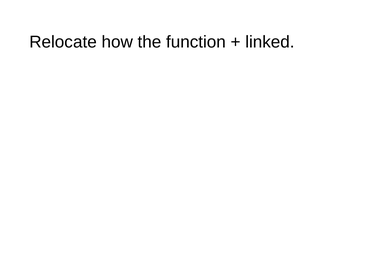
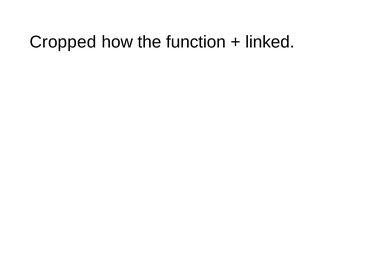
Relocate: Relocate -> Cropped (63, 42)
